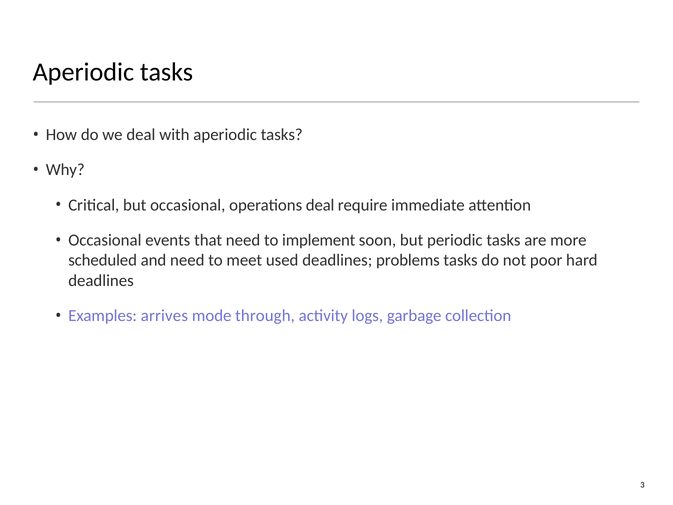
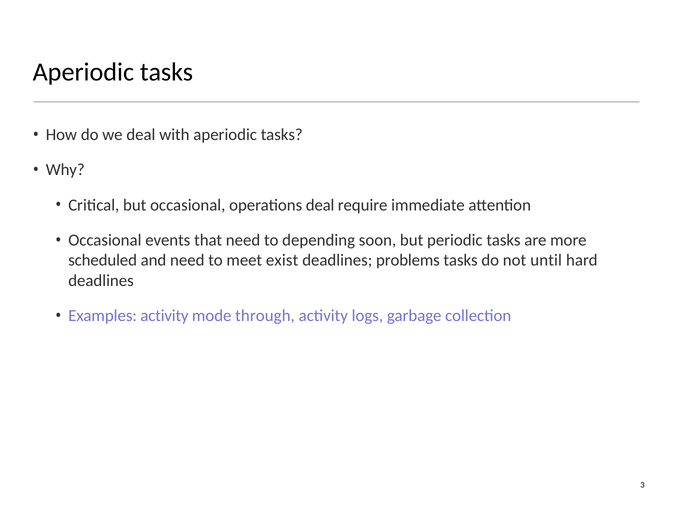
implement: implement -> depending (319, 240)
used: used -> exist (282, 260)
poor: poor -> until (546, 260)
Examples arrives: arrives -> activity (165, 316)
